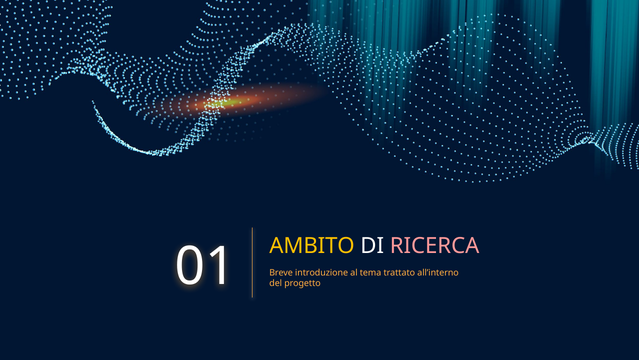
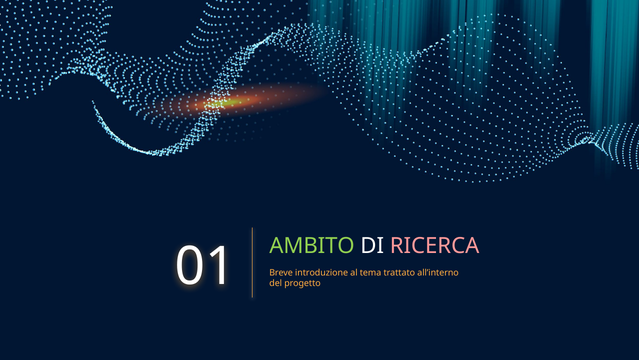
AMBITO colour: yellow -> light green (312, 246)
